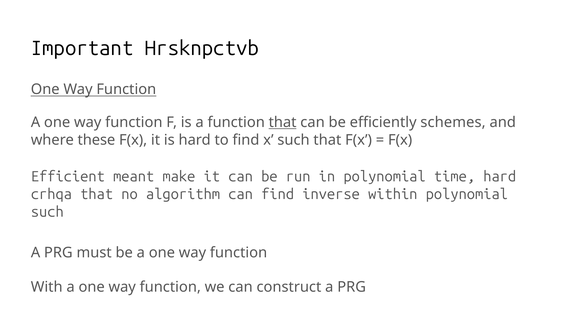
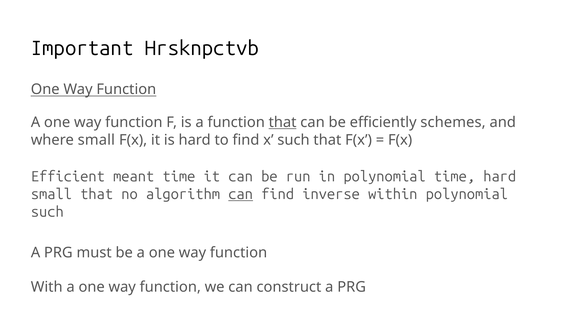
where these: these -> small (96, 140)
meant make: make -> time (179, 177)
crhqa: crhqa -> small (51, 194)
can underline: none -> present (241, 194)
